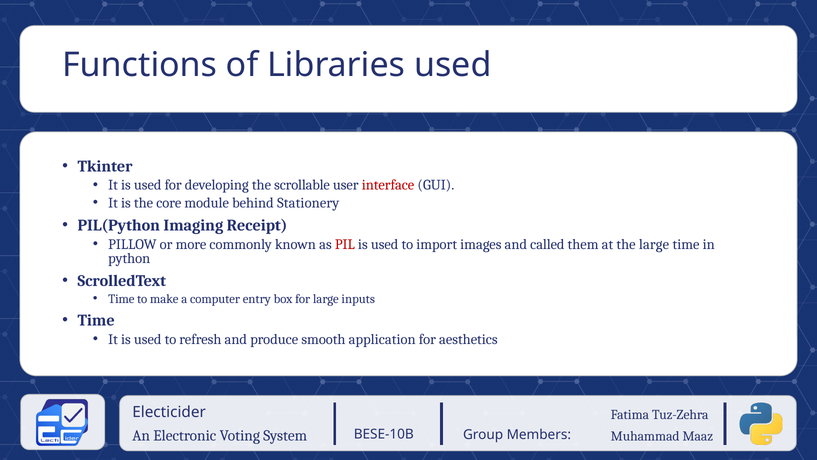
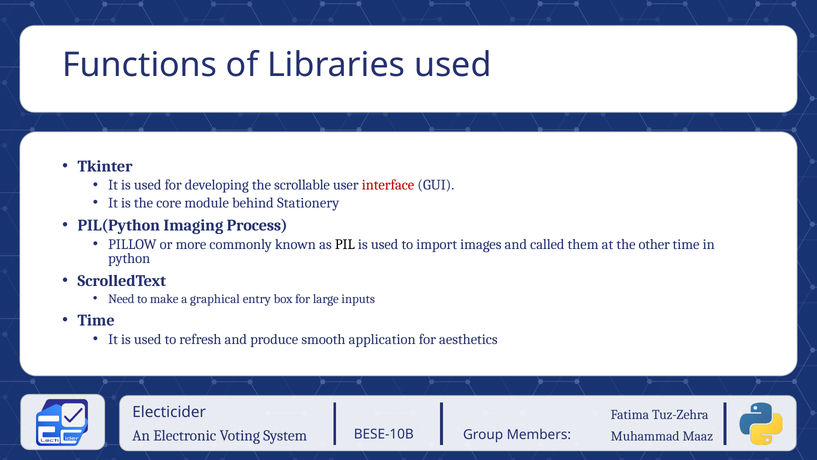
Receipt: Receipt -> Process (257, 225)
PIL colour: red -> black (345, 244)
the large: large -> other (654, 244)
Time: Time -> Need (121, 299)
computer: computer -> graphical (215, 299)
